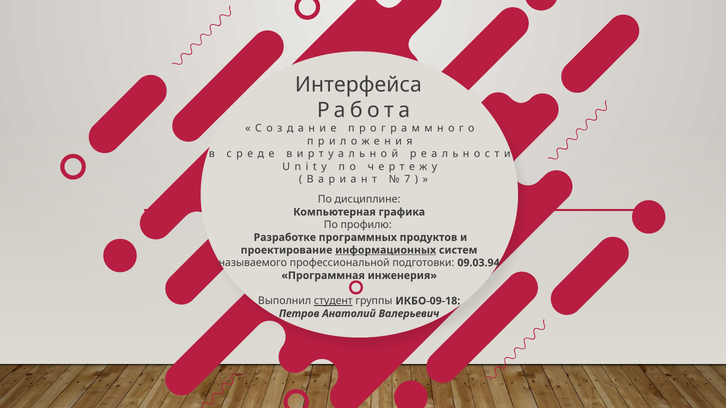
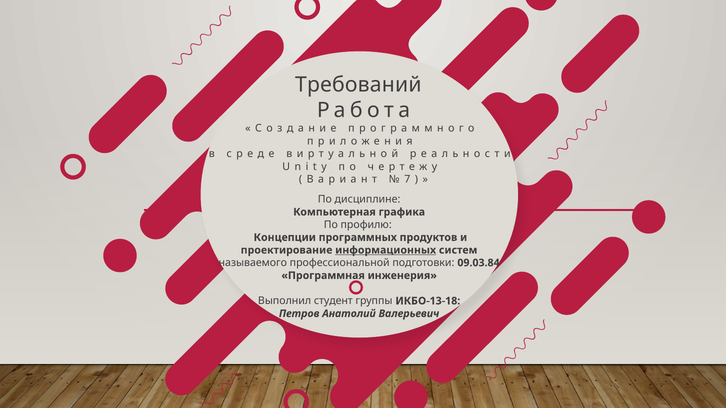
Интерфейса: Интерфейса -> Требований (358, 85)
Разработке: Разработке -> Концепции (285, 238)
09.03.94: 09.03.94 -> 09.03.84 (478, 263)
студент underline: present -> none (333, 301)
ИКБО-09-18: ИКБО-09-18 -> ИКБО-13-18 (428, 301)
